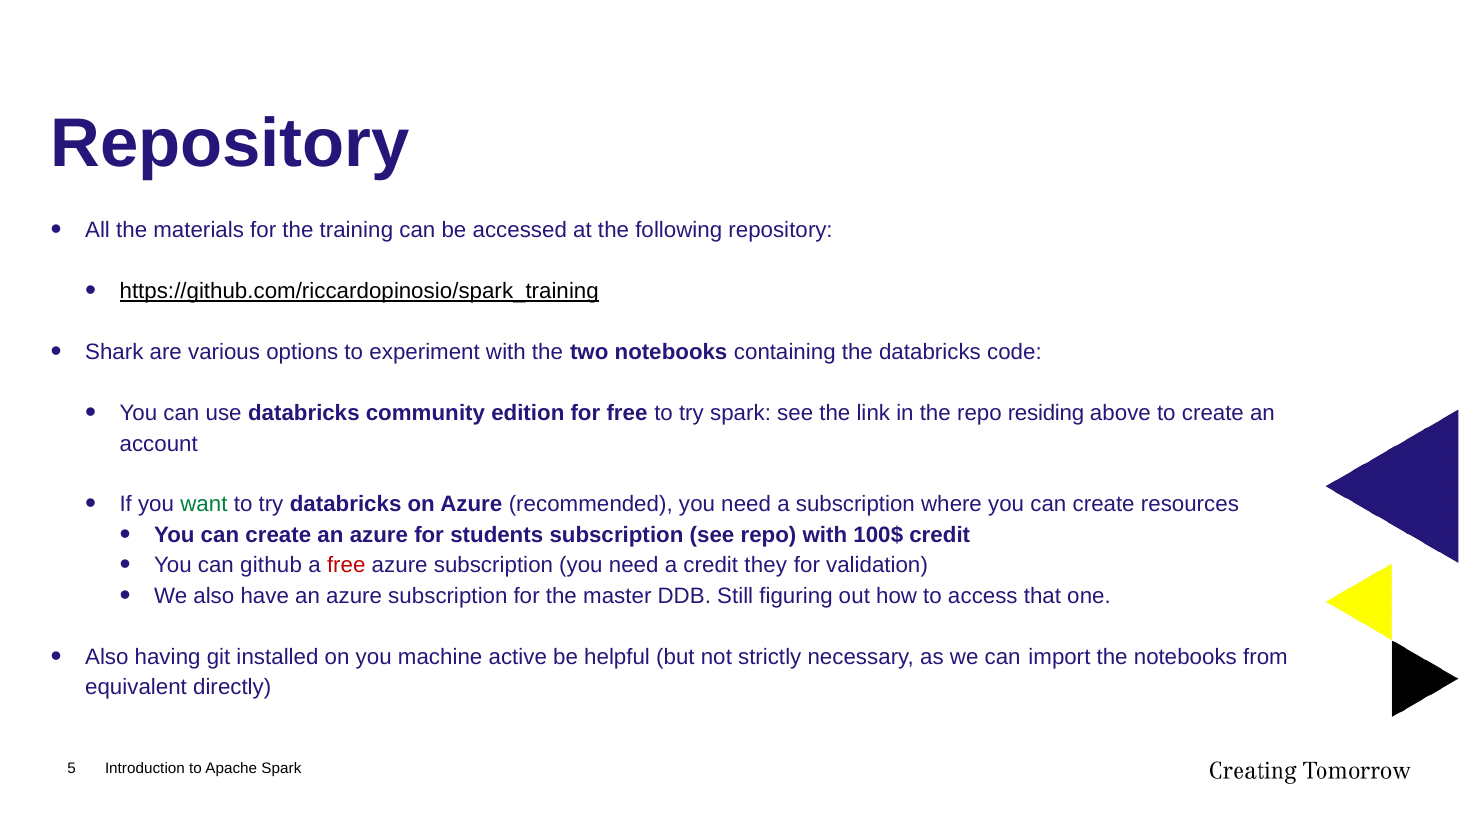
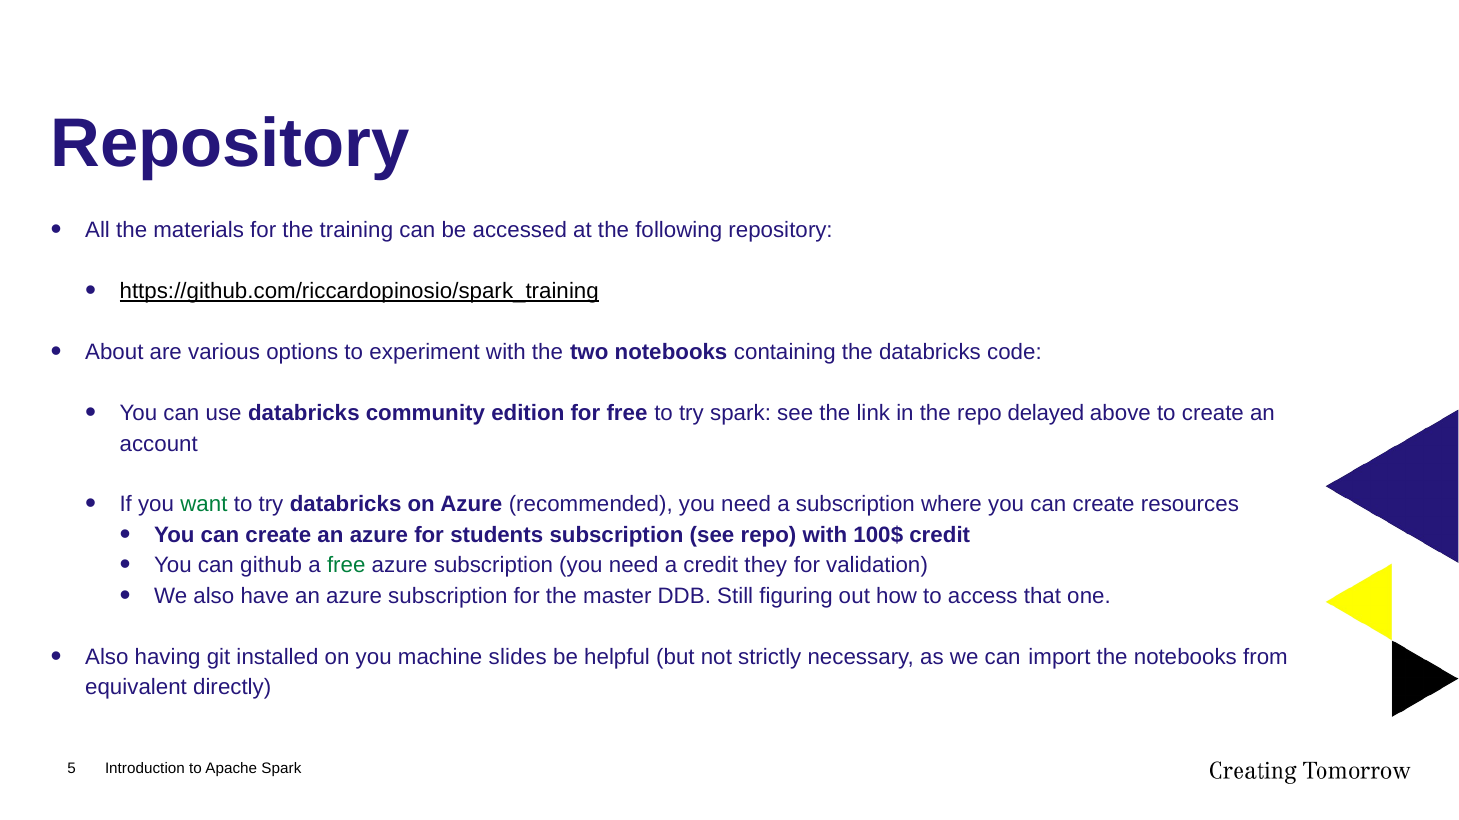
Shark: Shark -> About (114, 353)
residing: residing -> delayed (1046, 414)
free colour: red -> green (346, 566)
active: active -> slides (518, 658)
